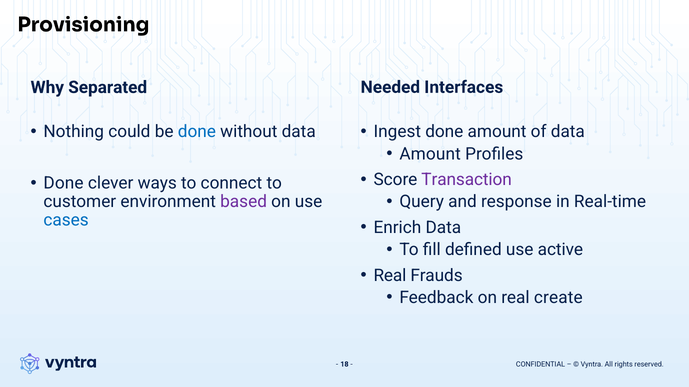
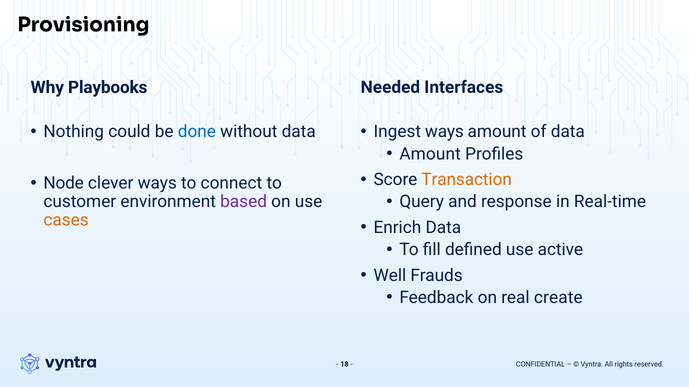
Separated: Separated -> Playbooks (108, 87)
Ingest done: done -> ways (444, 132)
Transaction colour: purple -> orange (467, 180)
Done: Done -> Node (64, 183)
cases colour: blue -> orange (66, 221)
Real: Real -> Well (390, 276)
